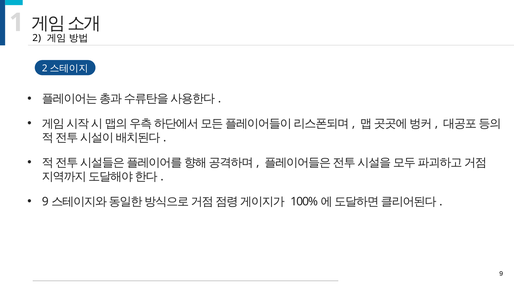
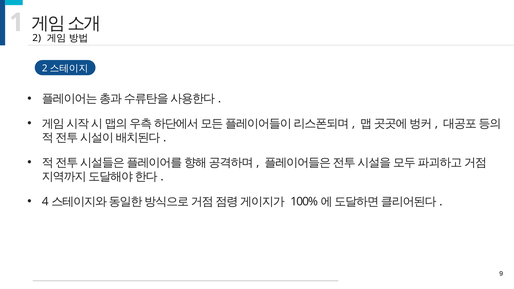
9: 9 -> 4 (45, 202)
